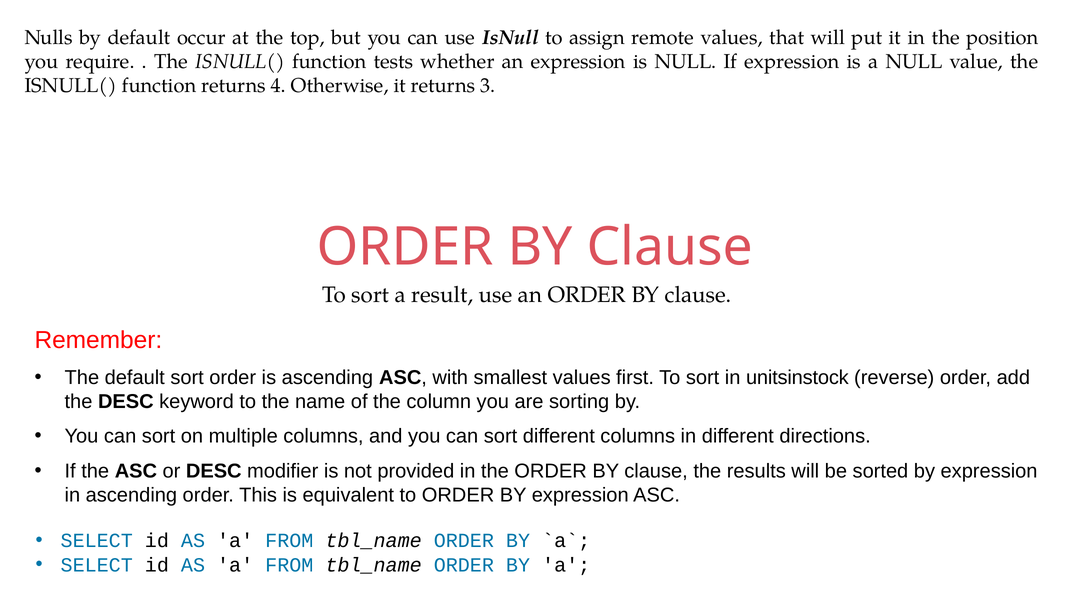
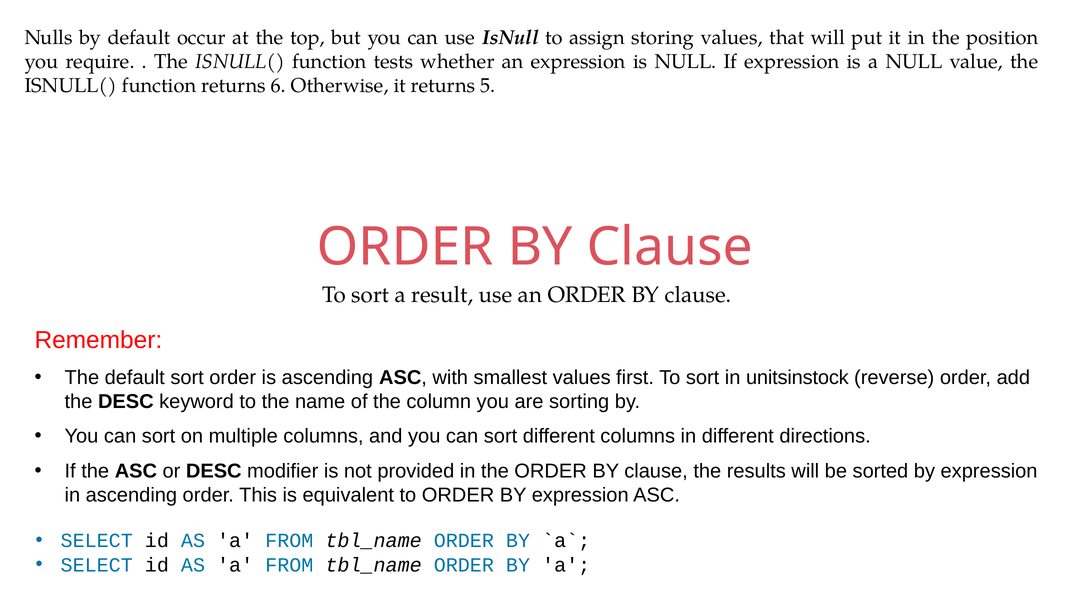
remote: remote -> storing (663, 37)
4: 4 -> 6 (278, 86)
3: 3 -> 5 (488, 86)
